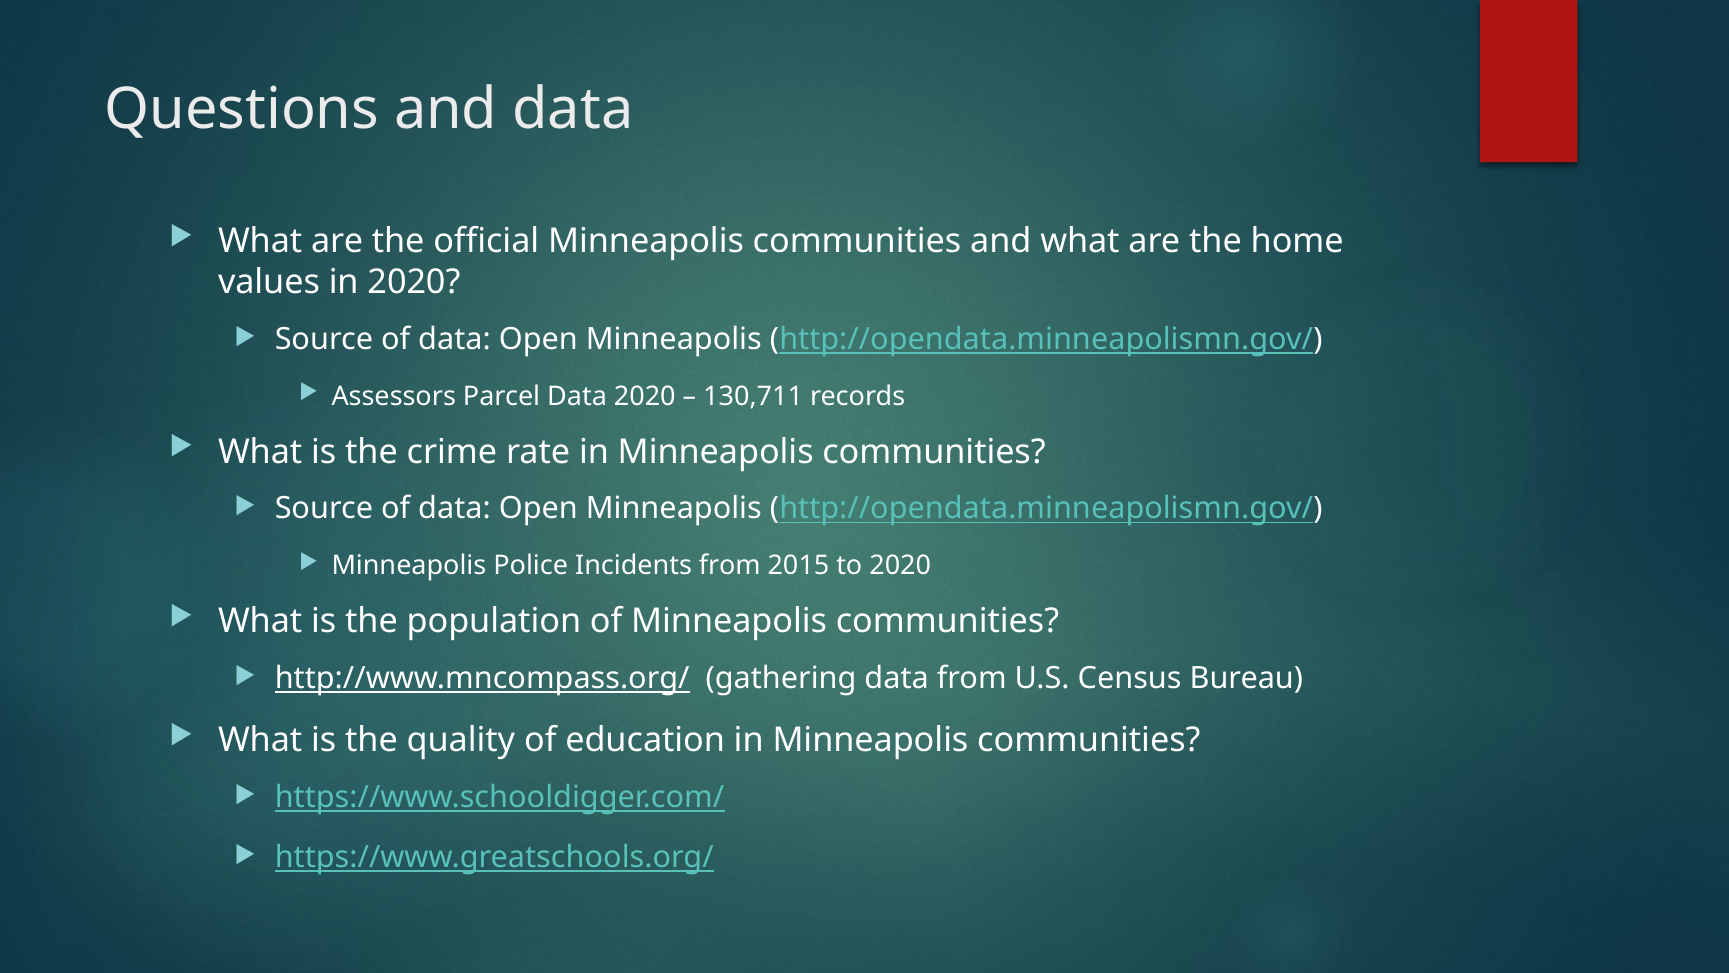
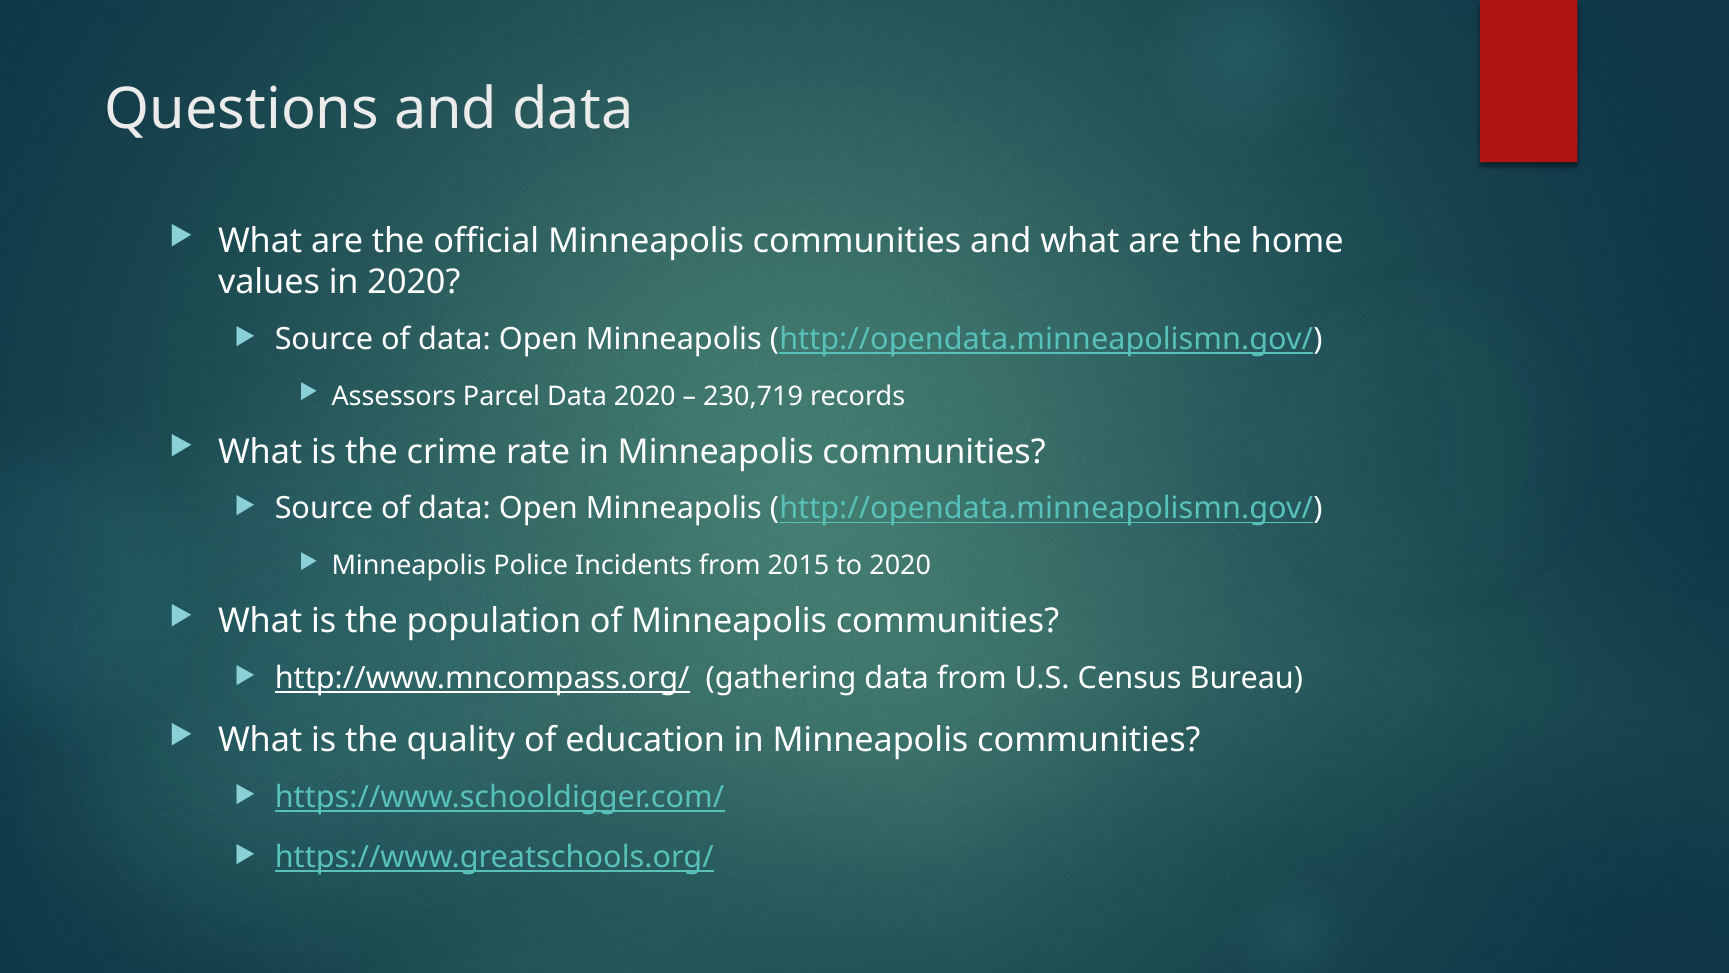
130,711: 130,711 -> 230,719 (753, 396)
